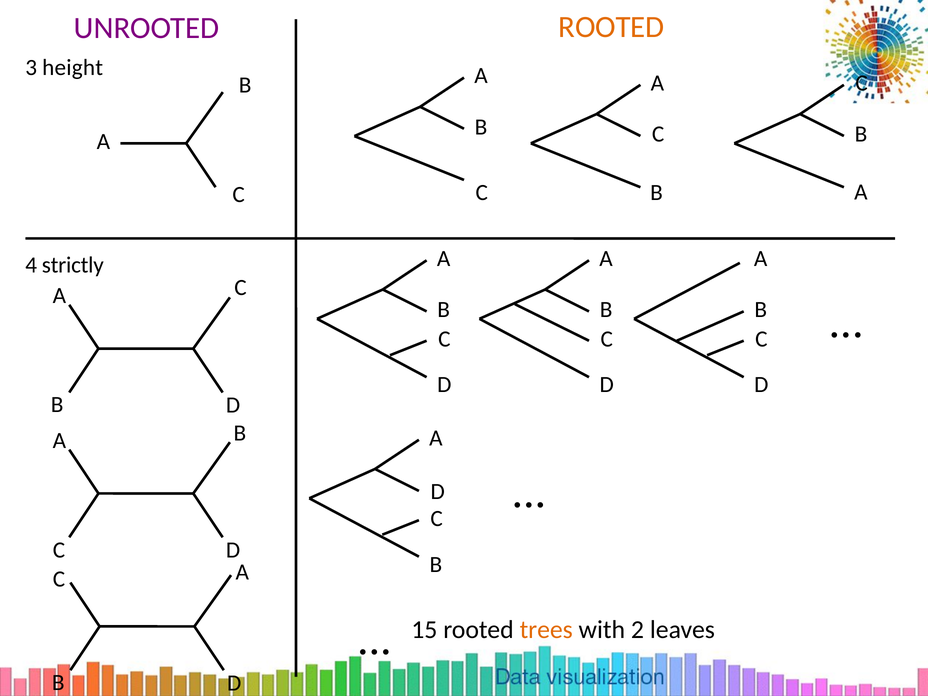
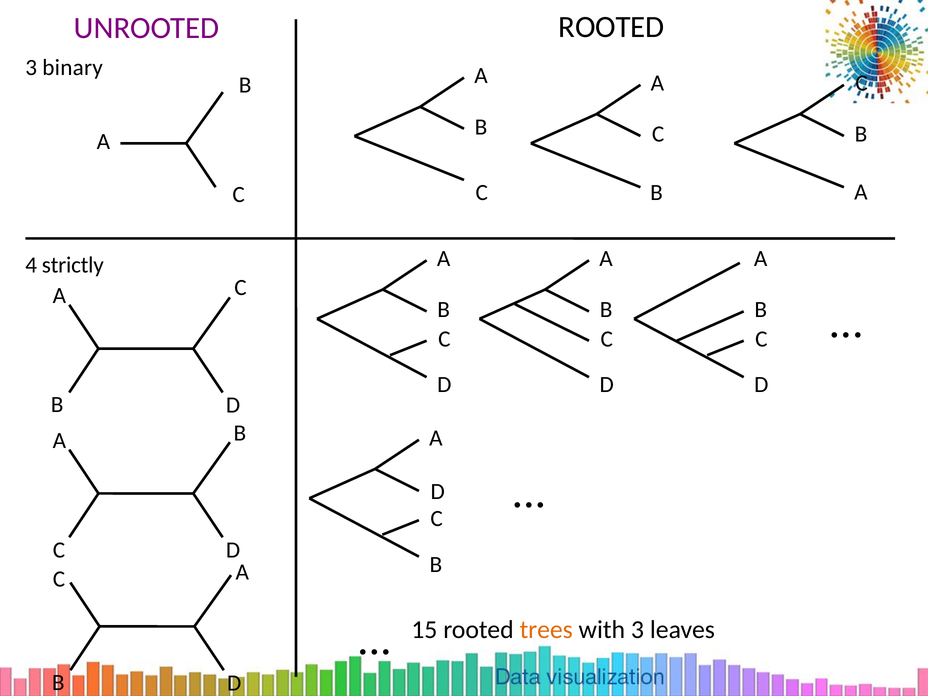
ROOTED colour: orange -> black (611, 27)
height: height -> binary (73, 68)
with 2: 2 -> 3 (637, 630)
